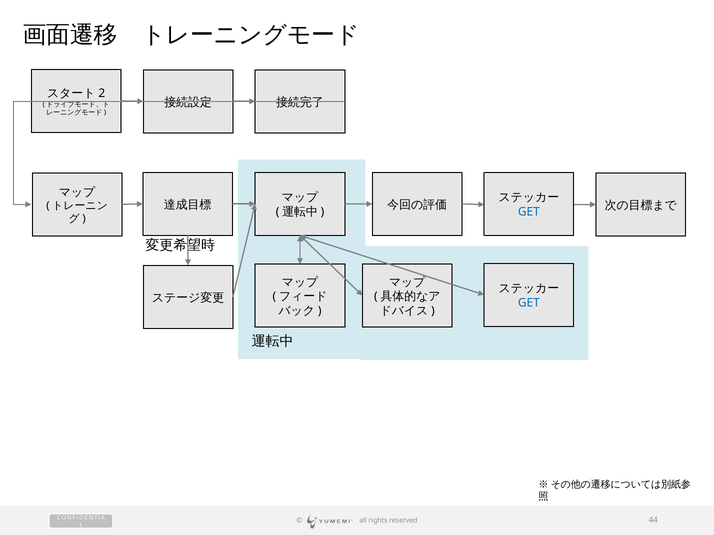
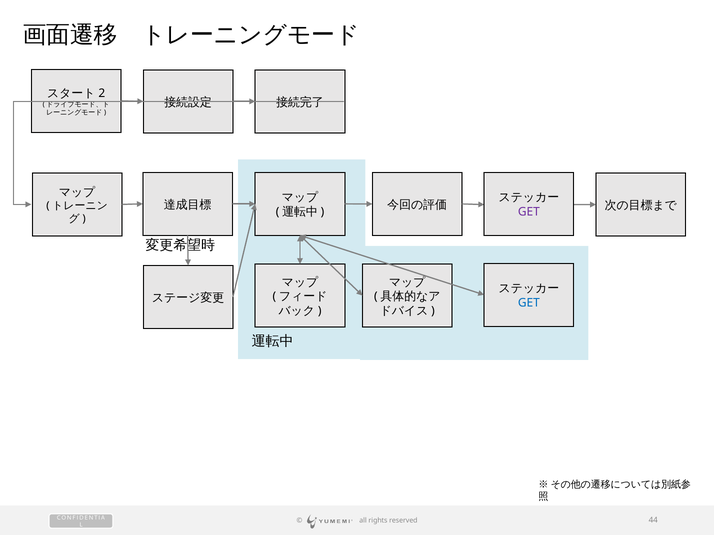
GET colour: blue -> purple (529, 212)
